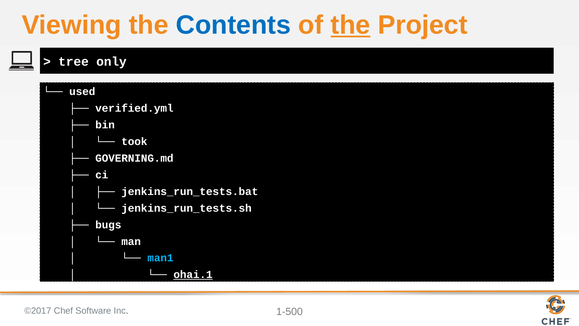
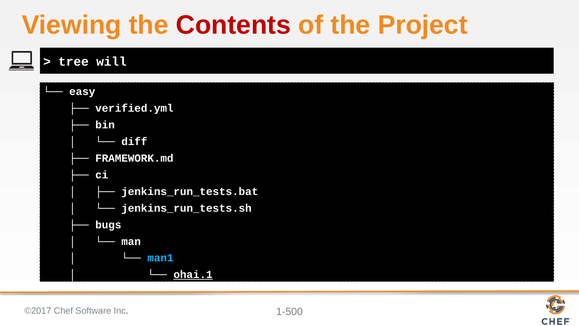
Contents colour: blue -> red (233, 25)
the underline: present -> none (350, 25)
only: only -> will (111, 61)
used: used -> easy (82, 91)
took: took -> diff (134, 141)
GOVERNING.md: GOVERNING.md -> FRAMEWORK.md (134, 158)
